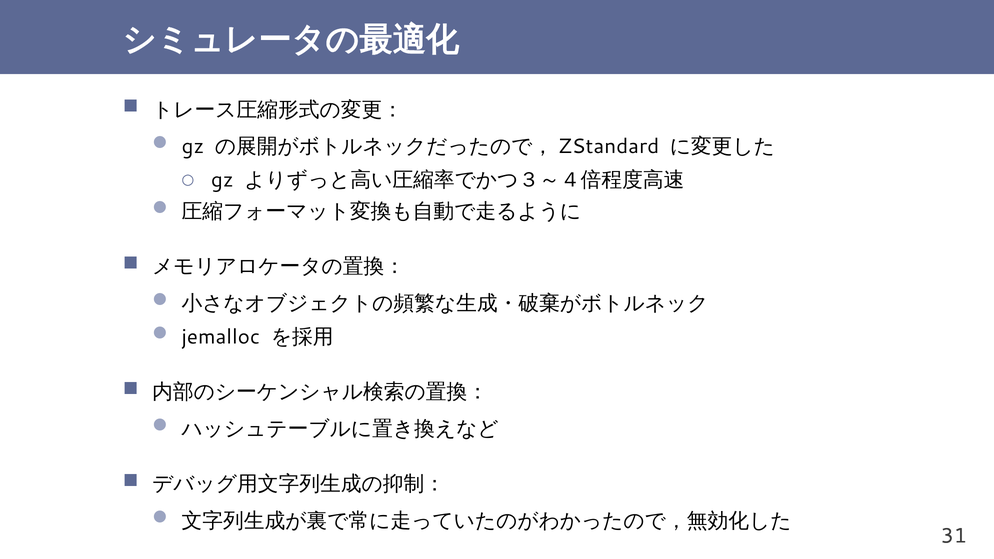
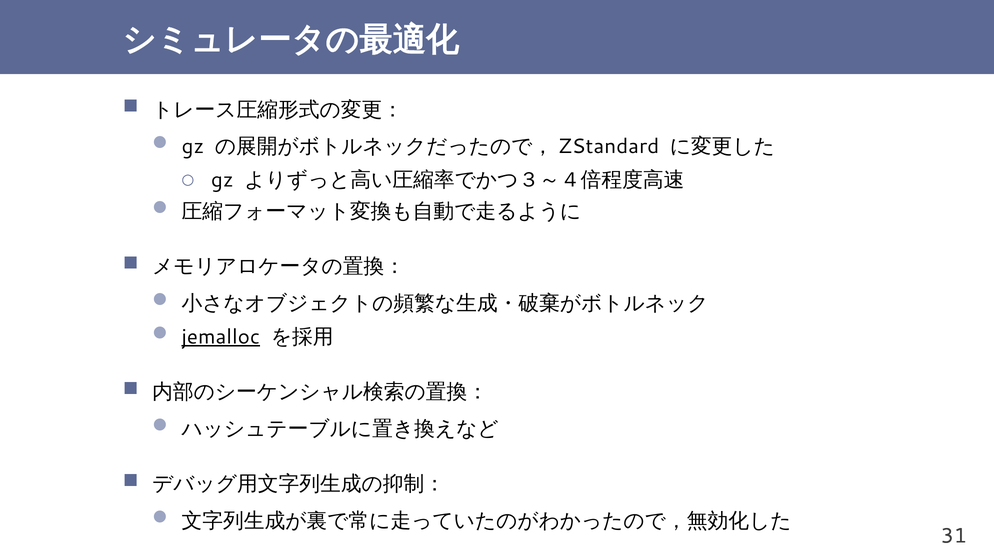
jemalloc underline: none -> present (221, 337)
